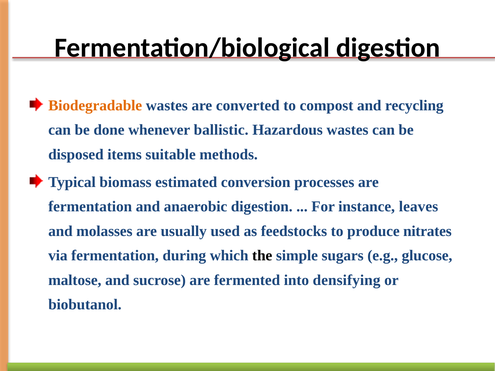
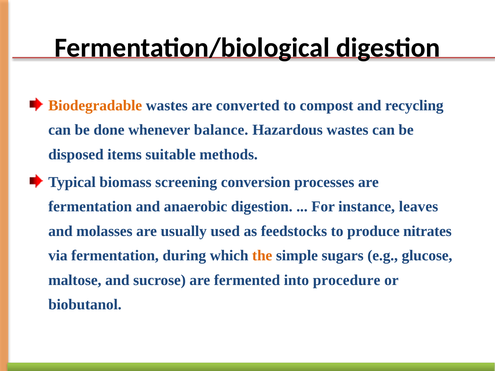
ballistic: ballistic -> balance (221, 130)
estimated: estimated -> screening (186, 182)
the colour: black -> orange (262, 256)
densifying: densifying -> procedure (347, 280)
